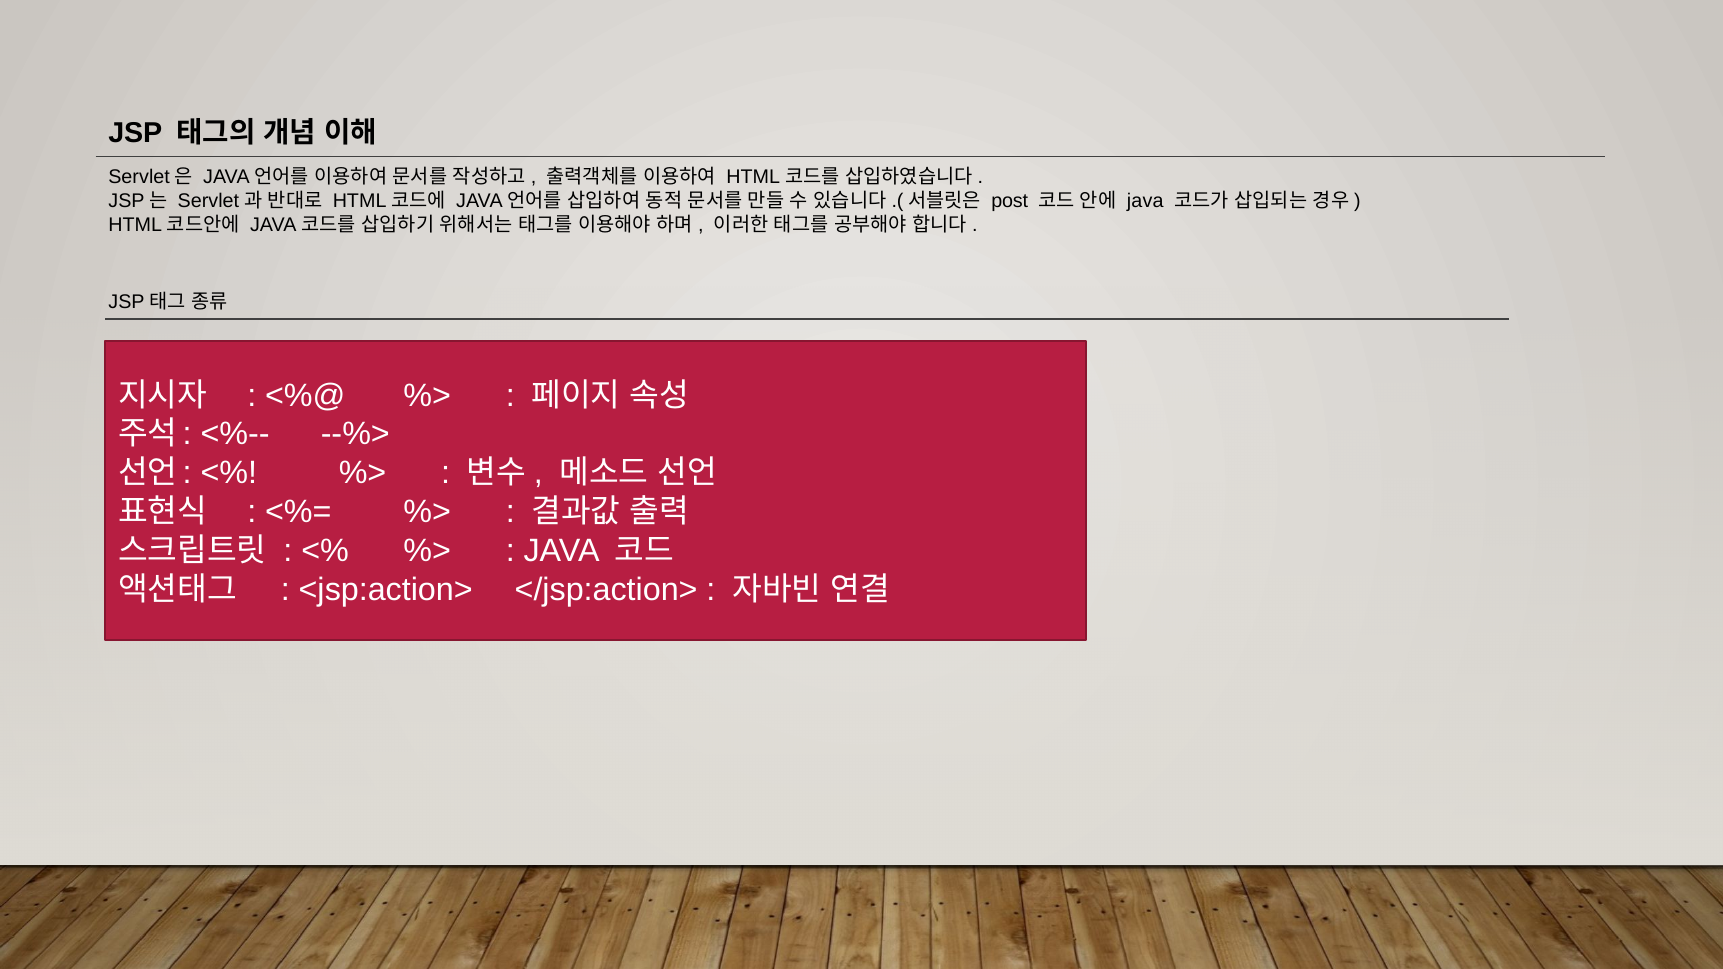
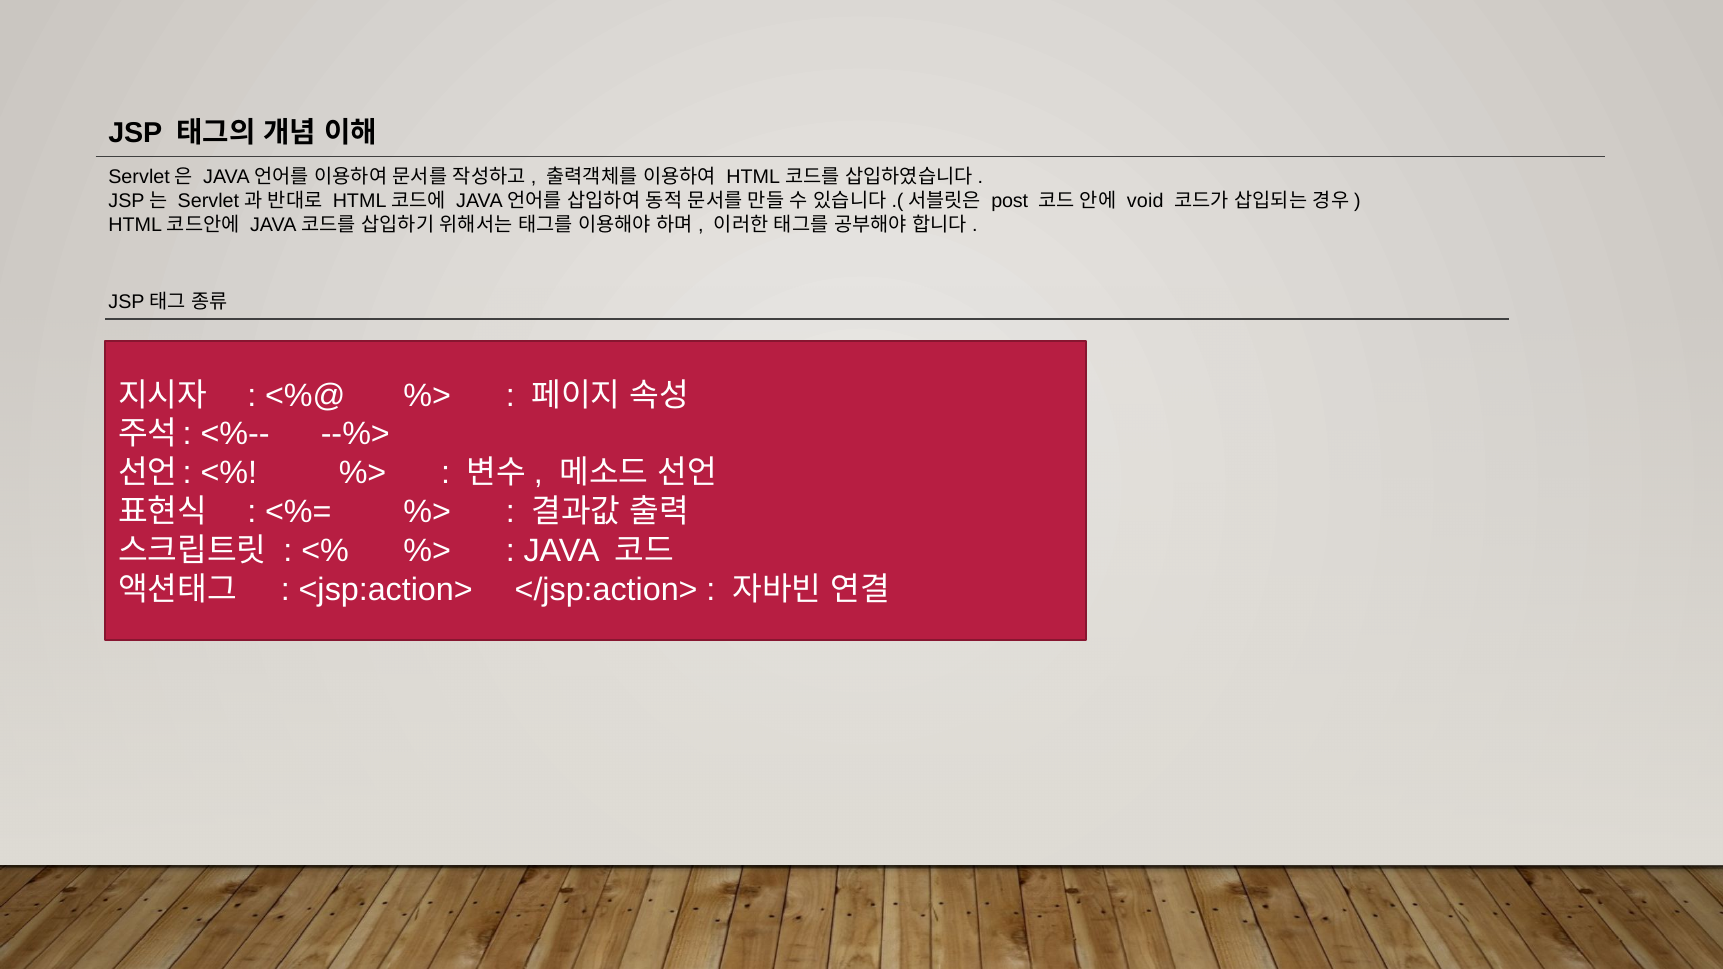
java: java -> void (1145, 201)
